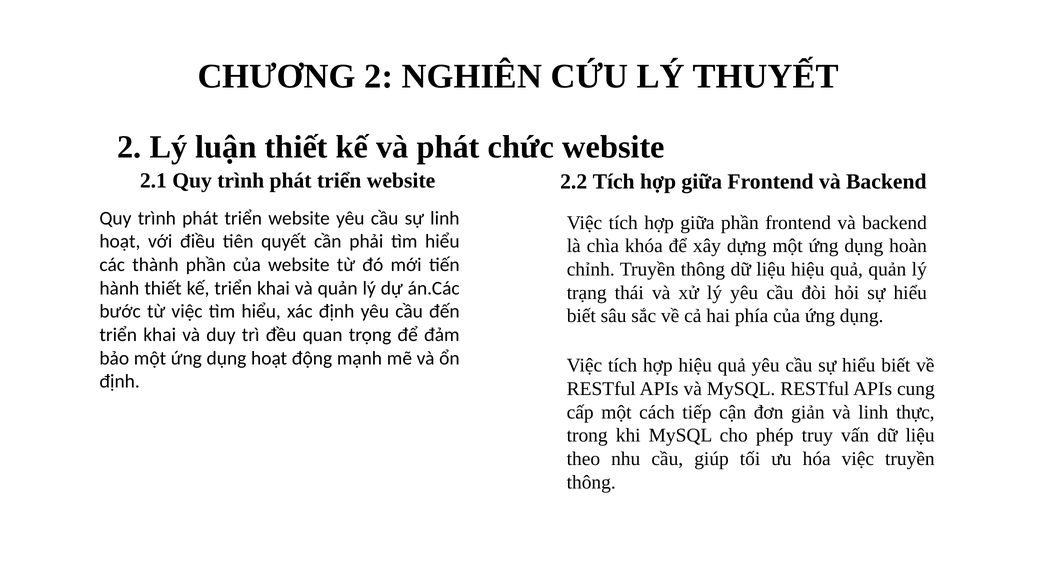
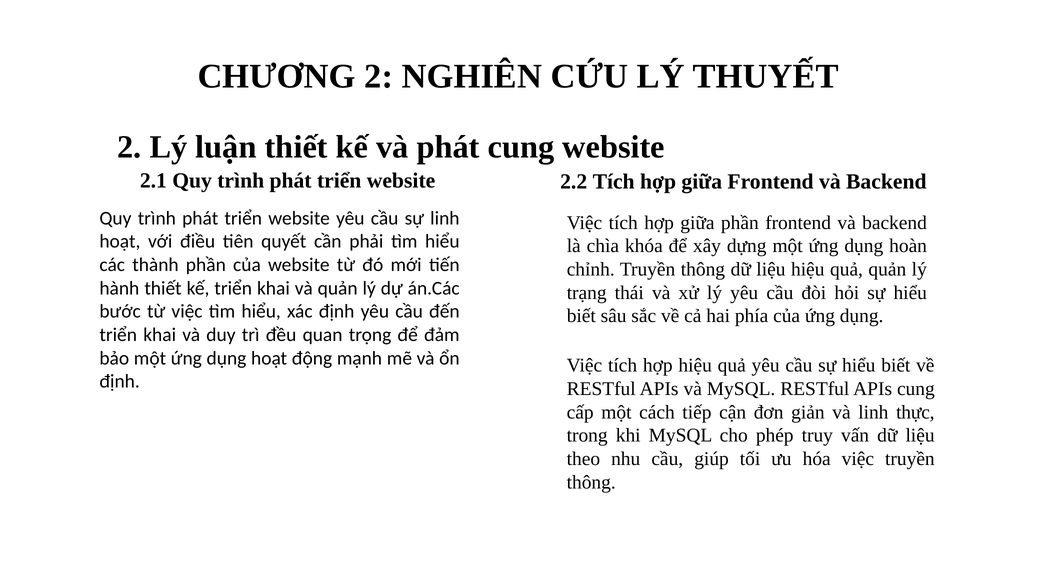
phát chức: chức -> cung (521, 147)
